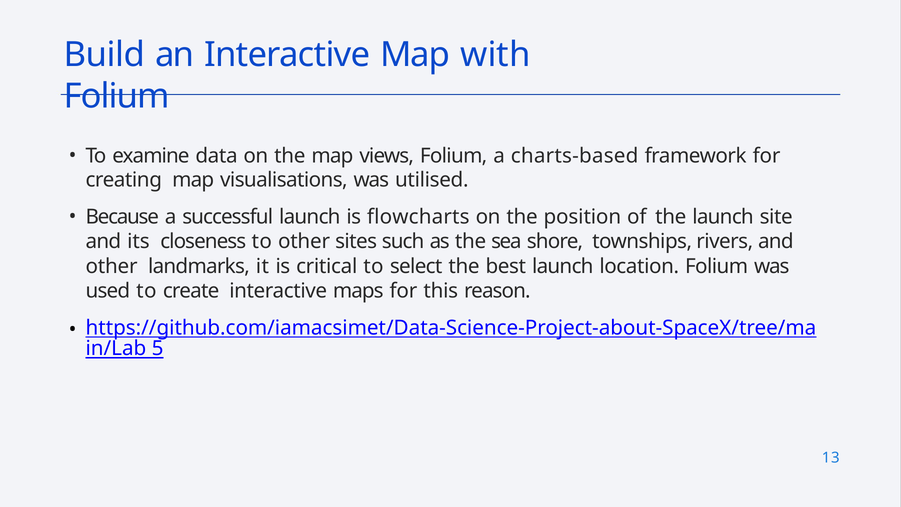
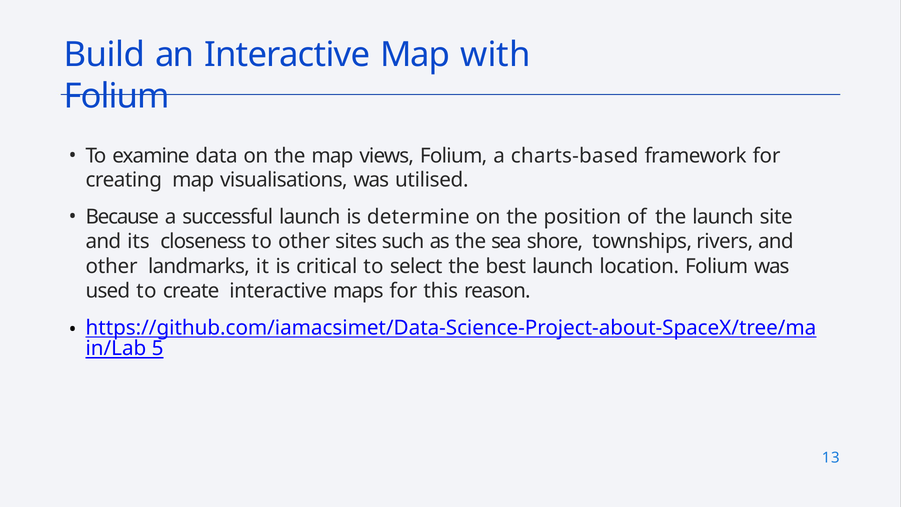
flowcharts: flowcharts -> determine (418, 217)
